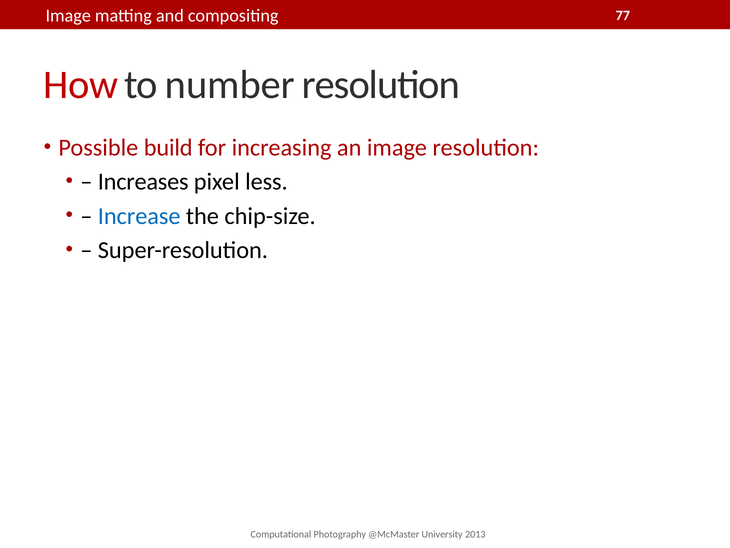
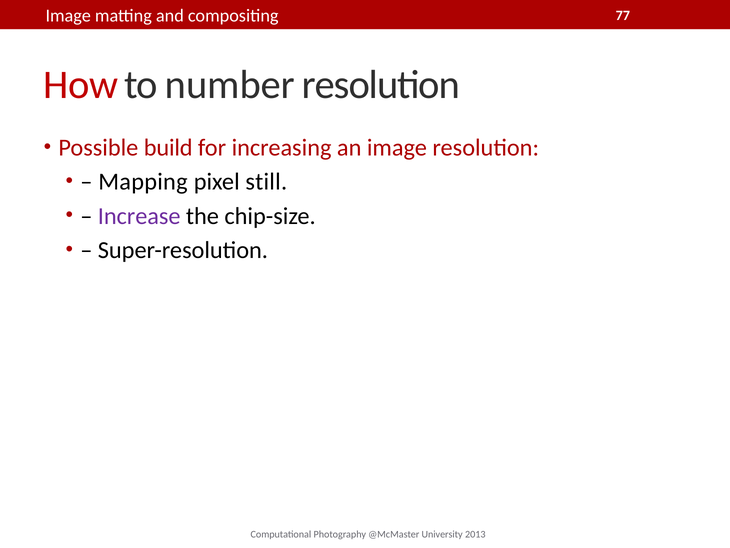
Increases: Increases -> Mapping (143, 182)
less: less -> still (266, 182)
Increase colour: blue -> purple (139, 216)
